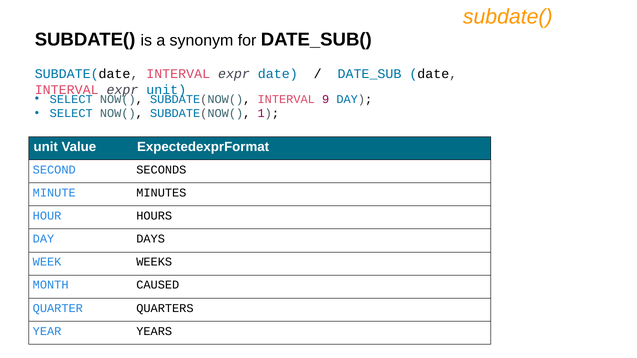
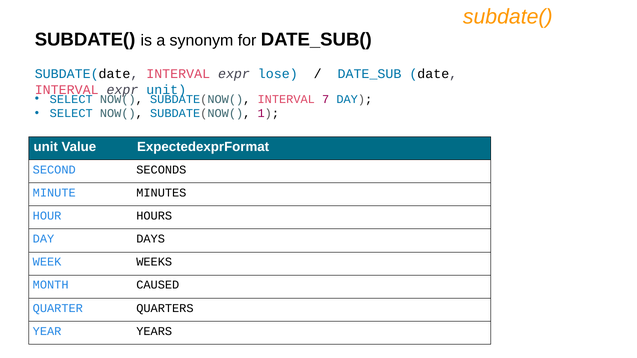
expr date: date -> lose (278, 74)
9: 9 -> 7 (326, 99)
